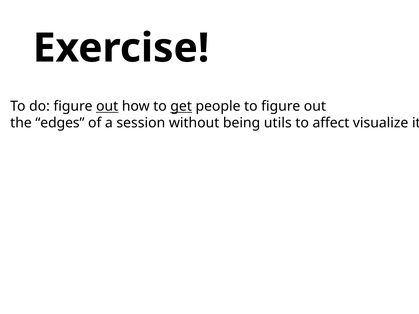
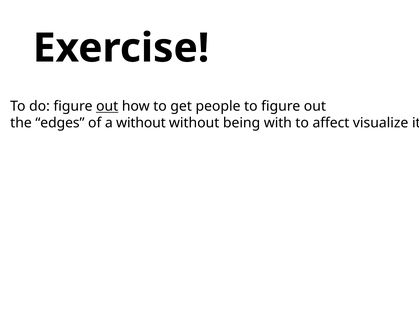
get underline: present -> none (181, 106)
a session: session -> without (141, 123)
utils: utils -> with (278, 123)
